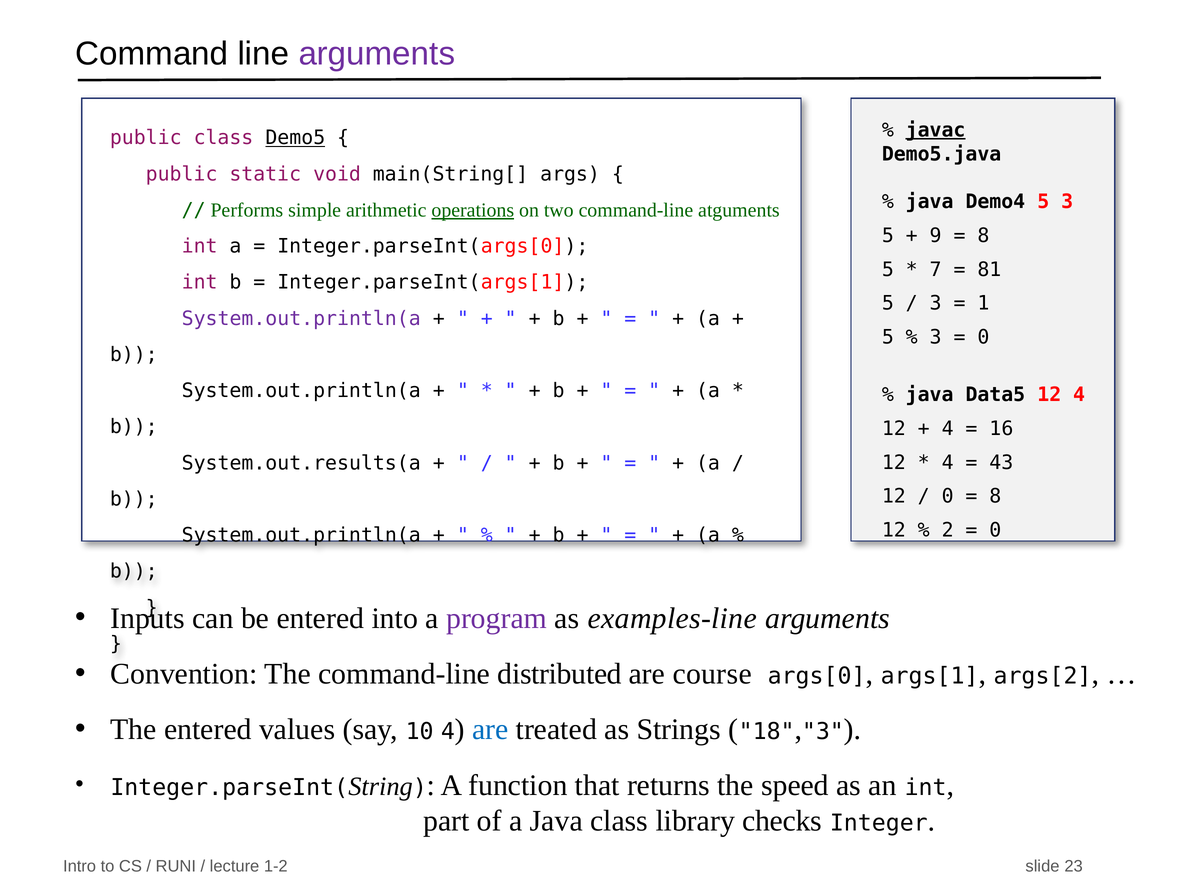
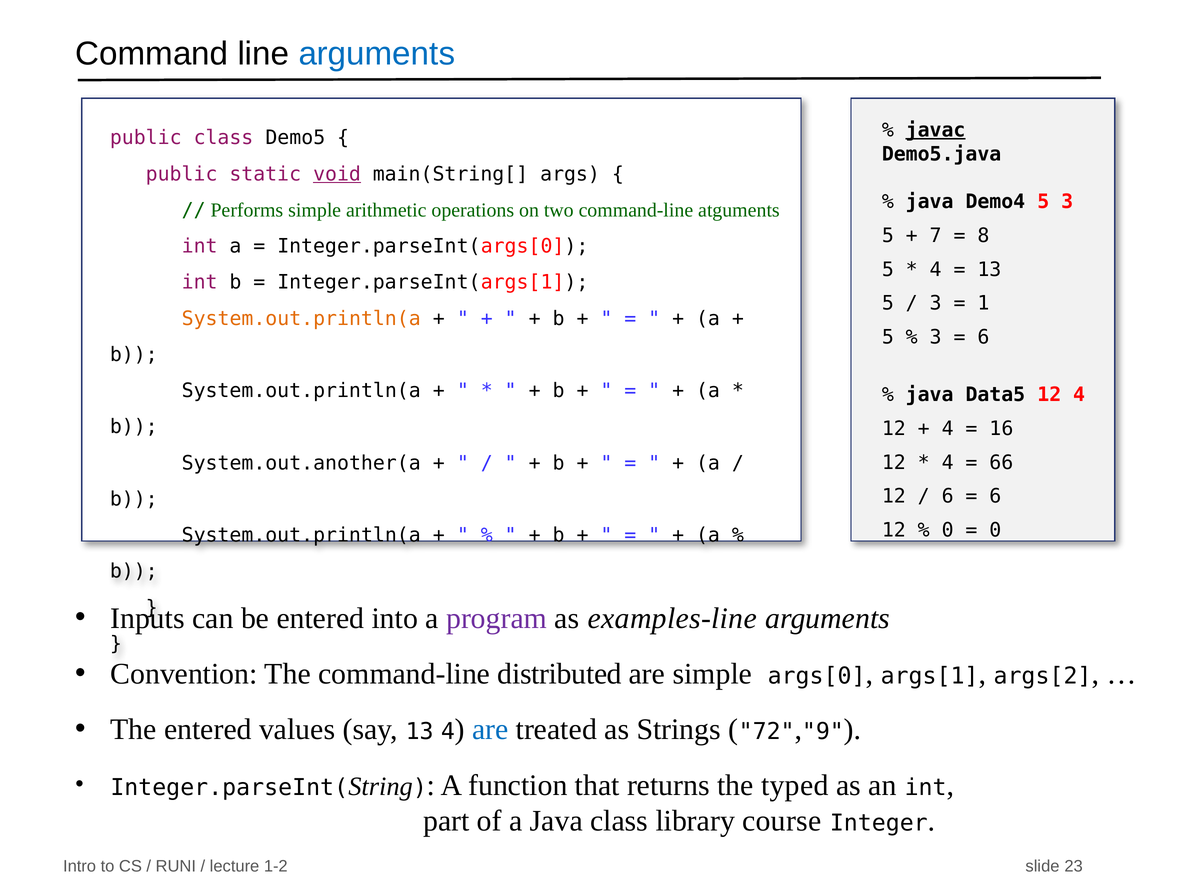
arguments colour: purple -> blue (377, 54)
Demo5 underline: present -> none (295, 138)
void underline: none -> present (337, 174)
operations underline: present -> none (473, 210)
9: 9 -> 7 (936, 236)
7: 7 -> 4 (936, 269)
81: 81 -> 13 (989, 269)
System.out.println(a colour: purple -> orange (301, 318)
0: 0 -> 6 (983, 337)
43: 43 -> 66 (1001, 462)
System.out.results(a: System.out.results(a -> System.out.another(a (301, 463)
0: 0 -> 6 (948, 496)
8: 8 -> 6 (995, 496)
2: 2 -> 0 (948, 530)
are course: course -> simple (712, 674)
say 10: 10 -> 13 (420, 732)
18: 18 -> 72 (767, 732)
3: 3 -> 9 (823, 732)
speed: speed -> typed (795, 785)
checks: checks -> course (782, 821)
